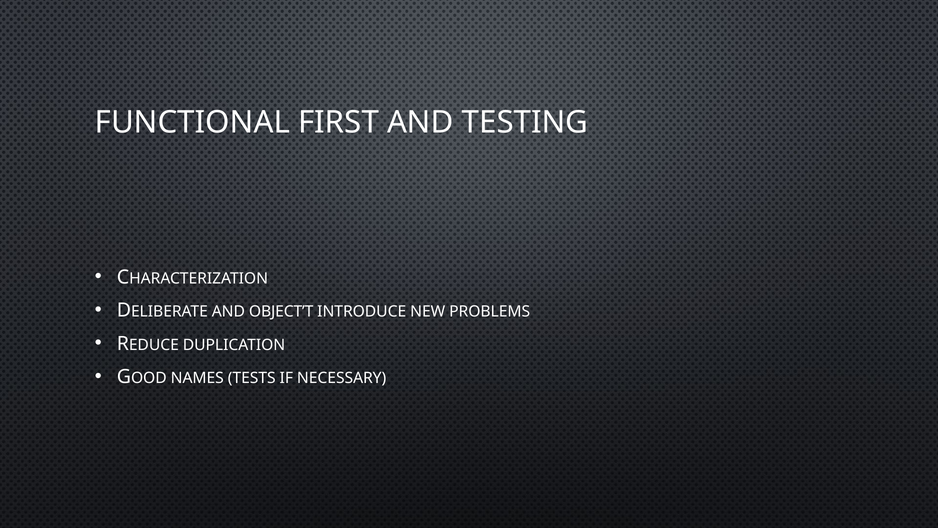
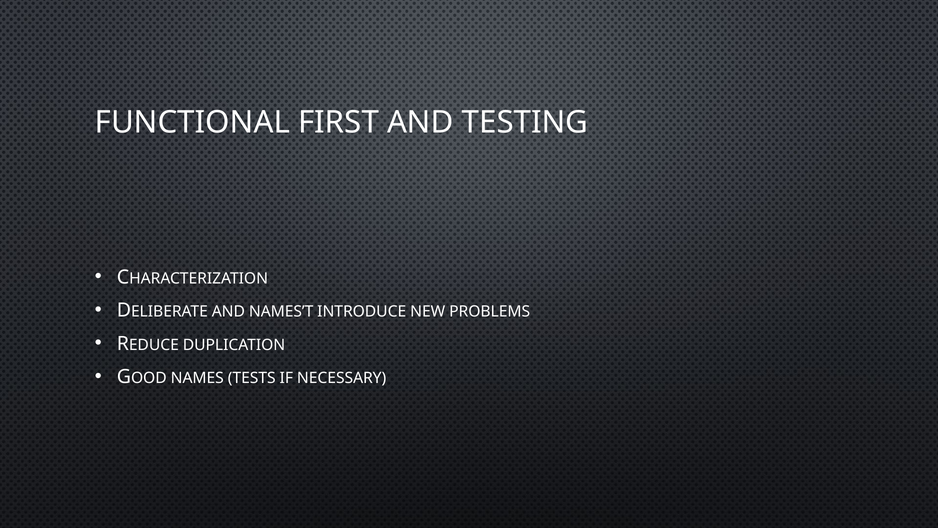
OBJECT’T: OBJECT’T -> NAMES’T (281, 311)
